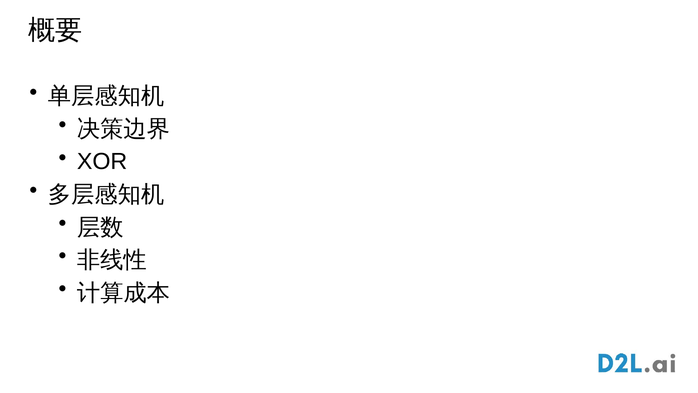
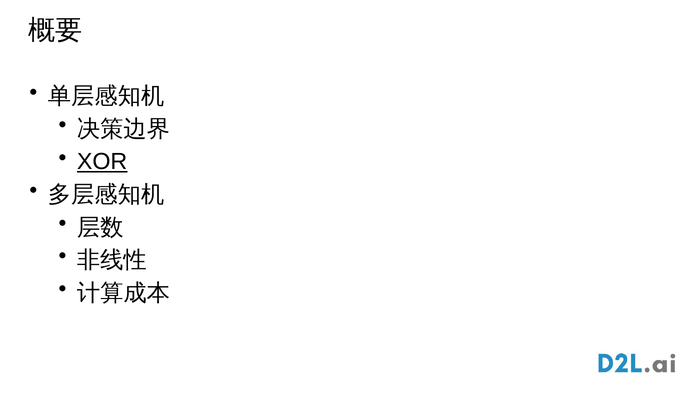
XOR underline: none -> present (102, 162)
